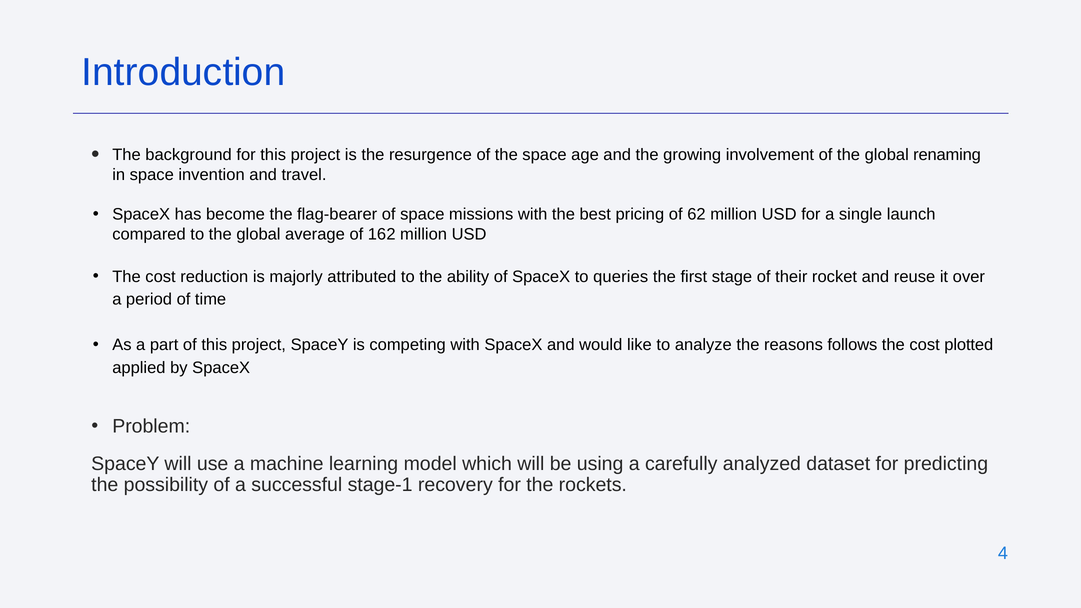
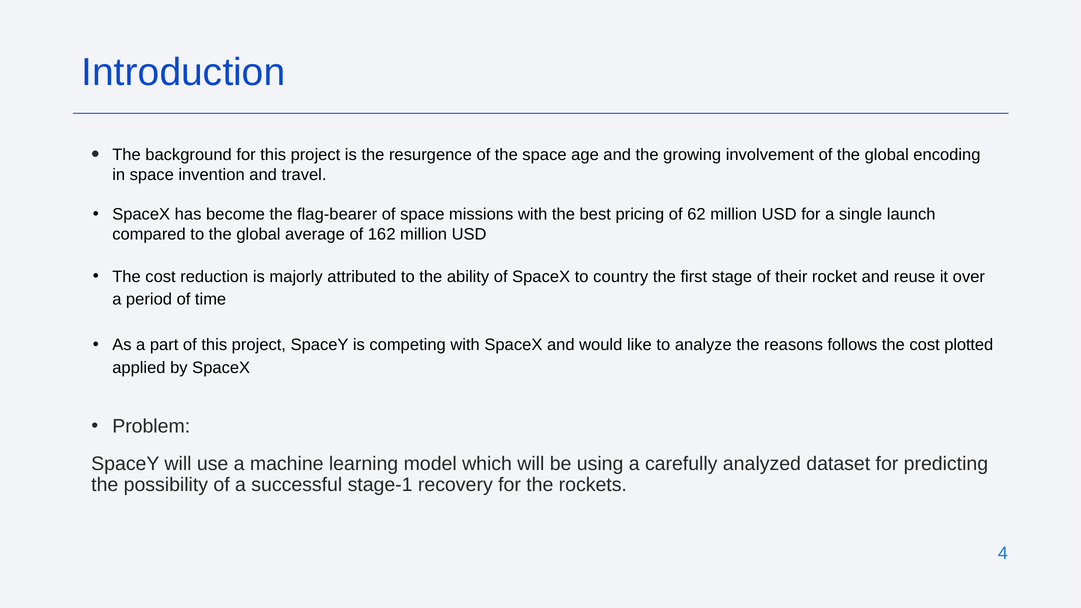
renaming: renaming -> encoding (947, 155)
queries: queries -> country (621, 277)
